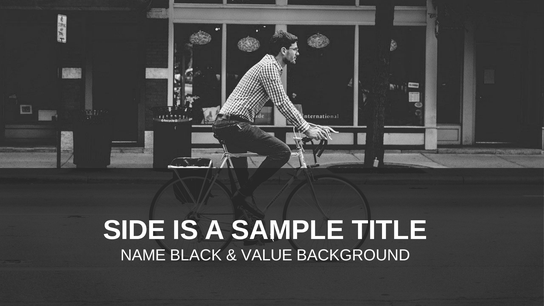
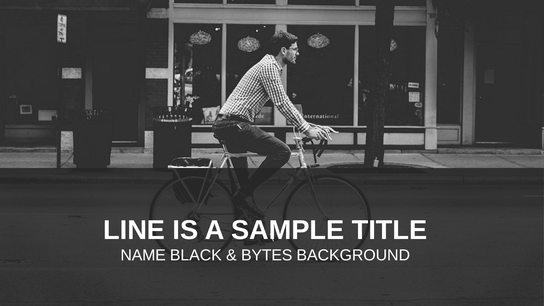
SIDE: SIDE -> LINE (134, 230)
VALUE: VALUE -> BYTES (267, 255)
